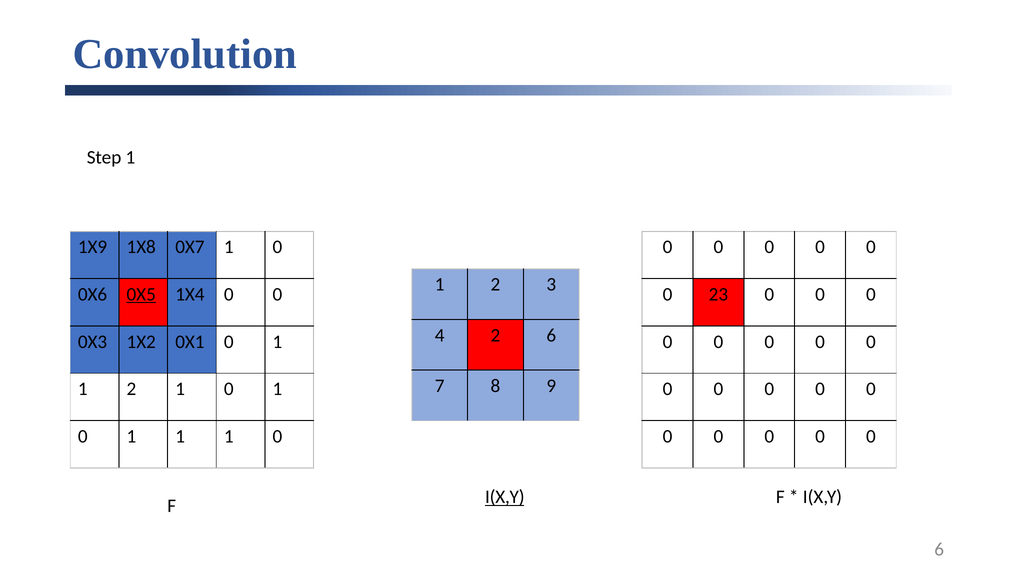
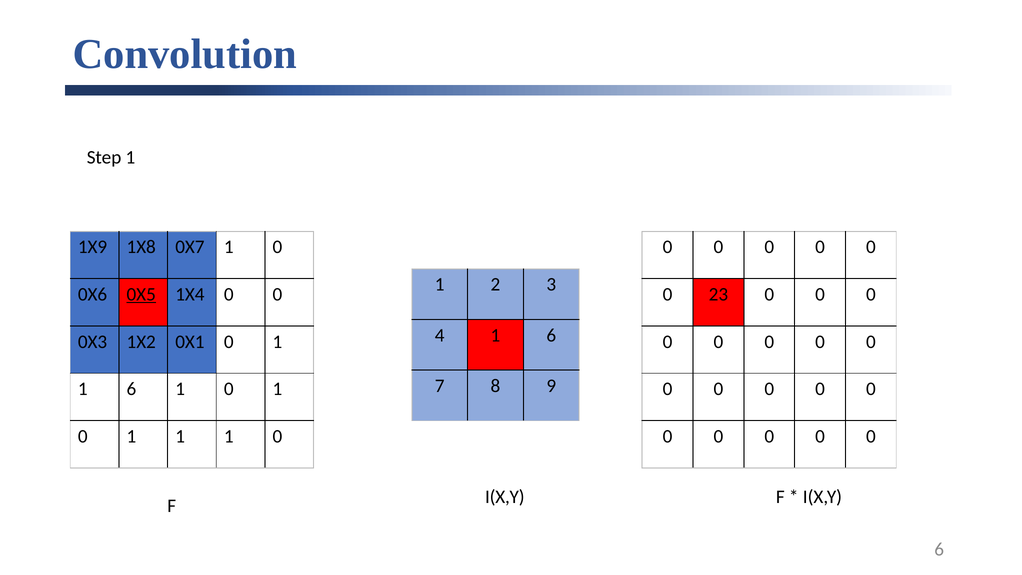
4 2: 2 -> 1 (495, 335)
2: 2 -> 6 (131, 389)
I(X,Y underline: present -> none (505, 497)
